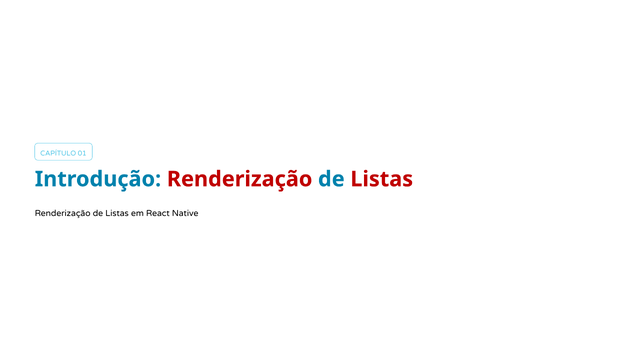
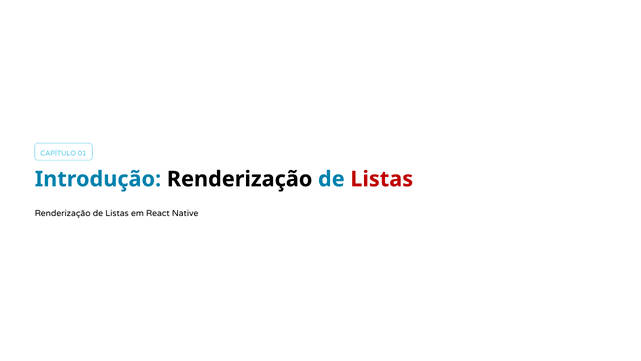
Renderização colour: red -> black (240, 179)
